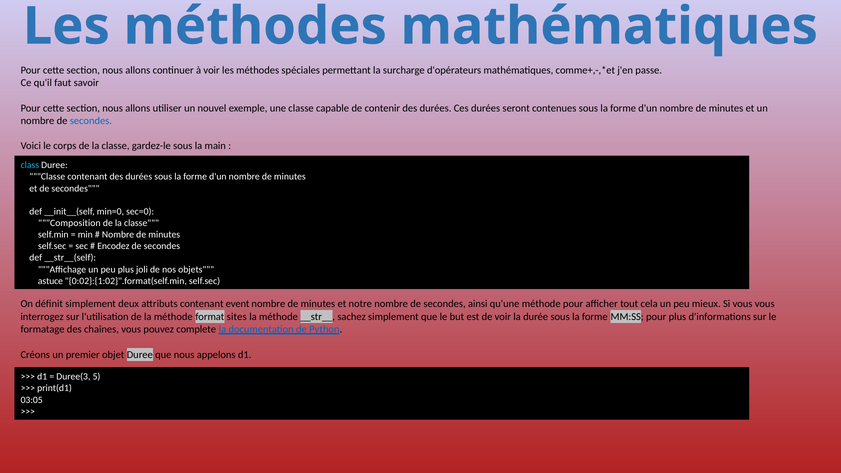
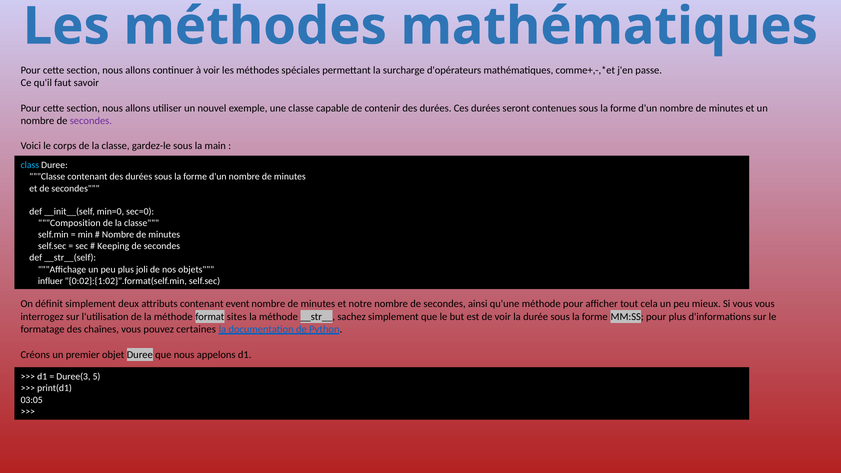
secondes colour: blue -> purple (91, 121)
Encodez: Encodez -> Keeping (113, 246)
astuce: astuce -> influer (50, 281)
complete: complete -> certaines (196, 329)
